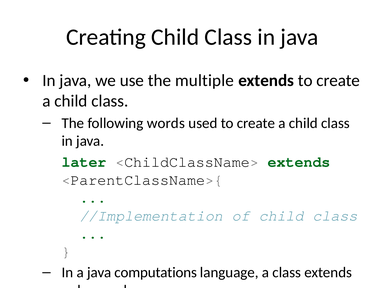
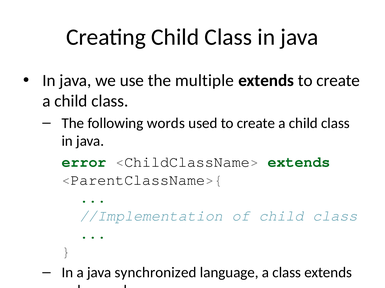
later: later -> error (84, 162)
computations: computations -> synchronized (156, 273)
